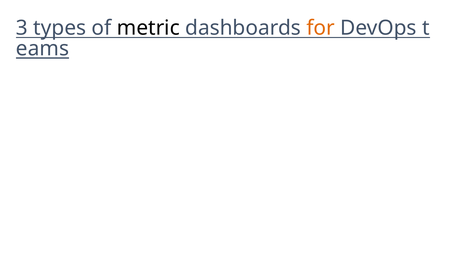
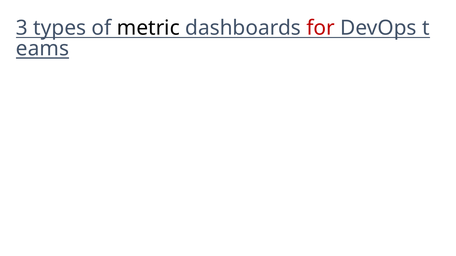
for colour: orange -> red (321, 28)
